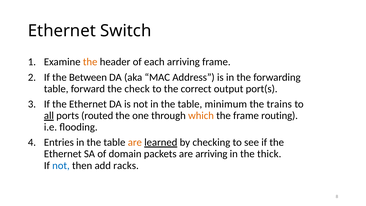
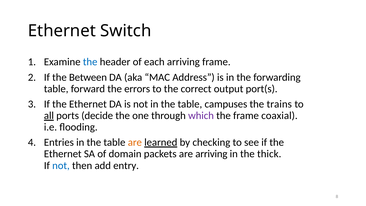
the colour: orange -> blue (90, 62)
check: check -> errors (137, 89)
minimum: minimum -> campuses (226, 104)
routed: routed -> decide (97, 116)
which colour: orange -> purple (201, 116)
routing: routing -> coaxial (279, 116)
racks: racks -> entry (126, 165)
